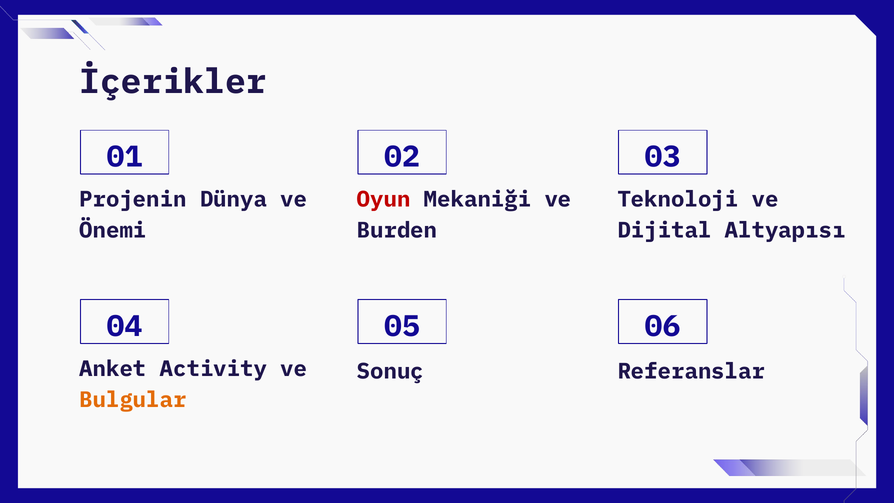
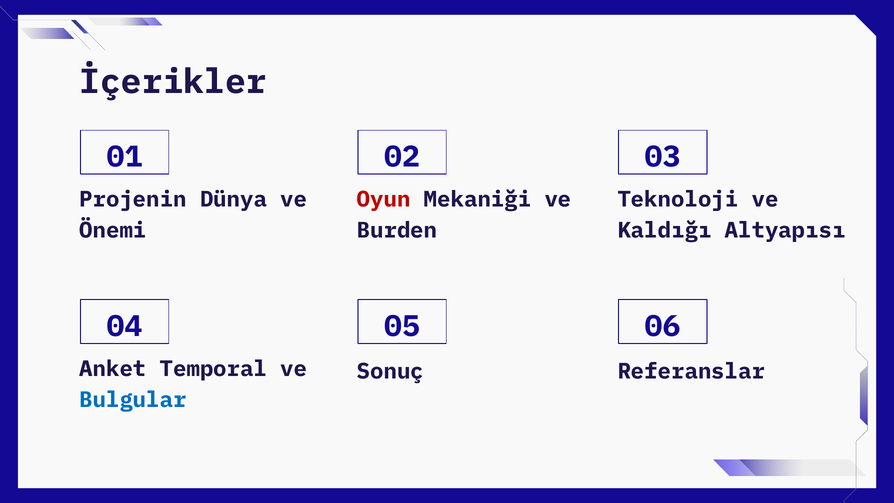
Dijital: Dijital -> Kaldığı (664, 230)
Activity: Activity -> Temporal (213, 369)
Bulgular colour: orange -> blue (133, 400)
